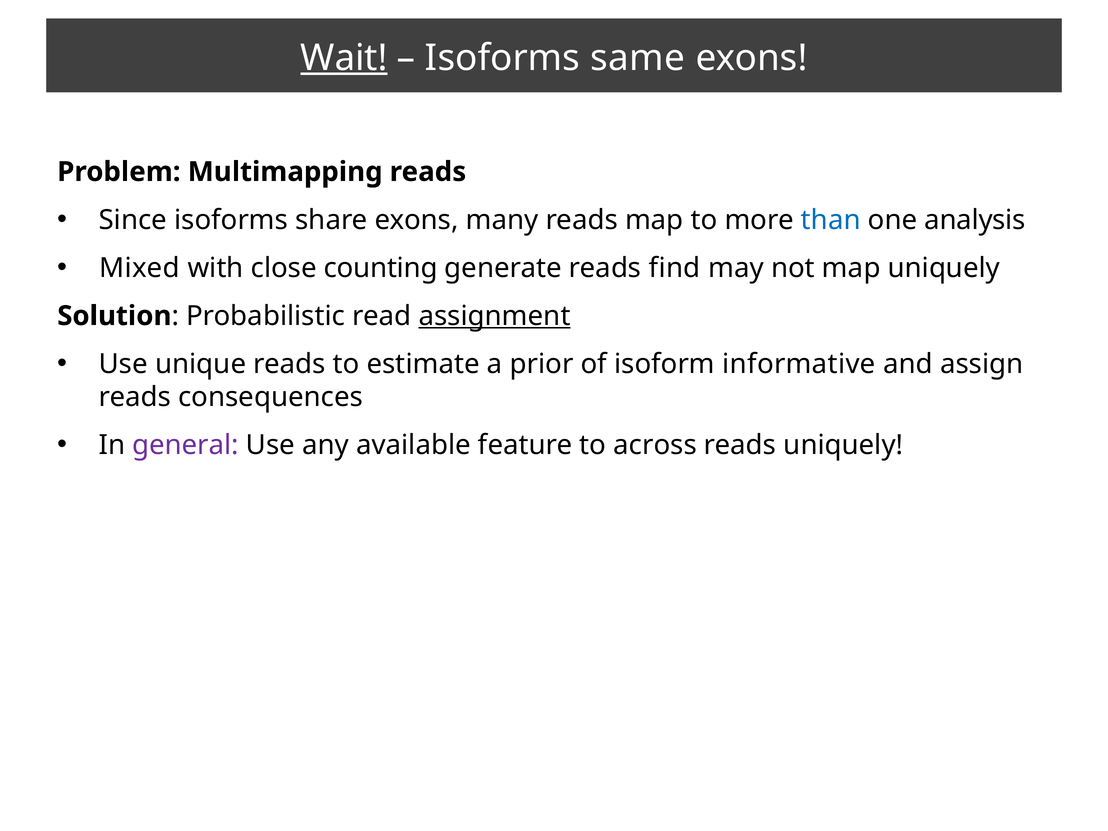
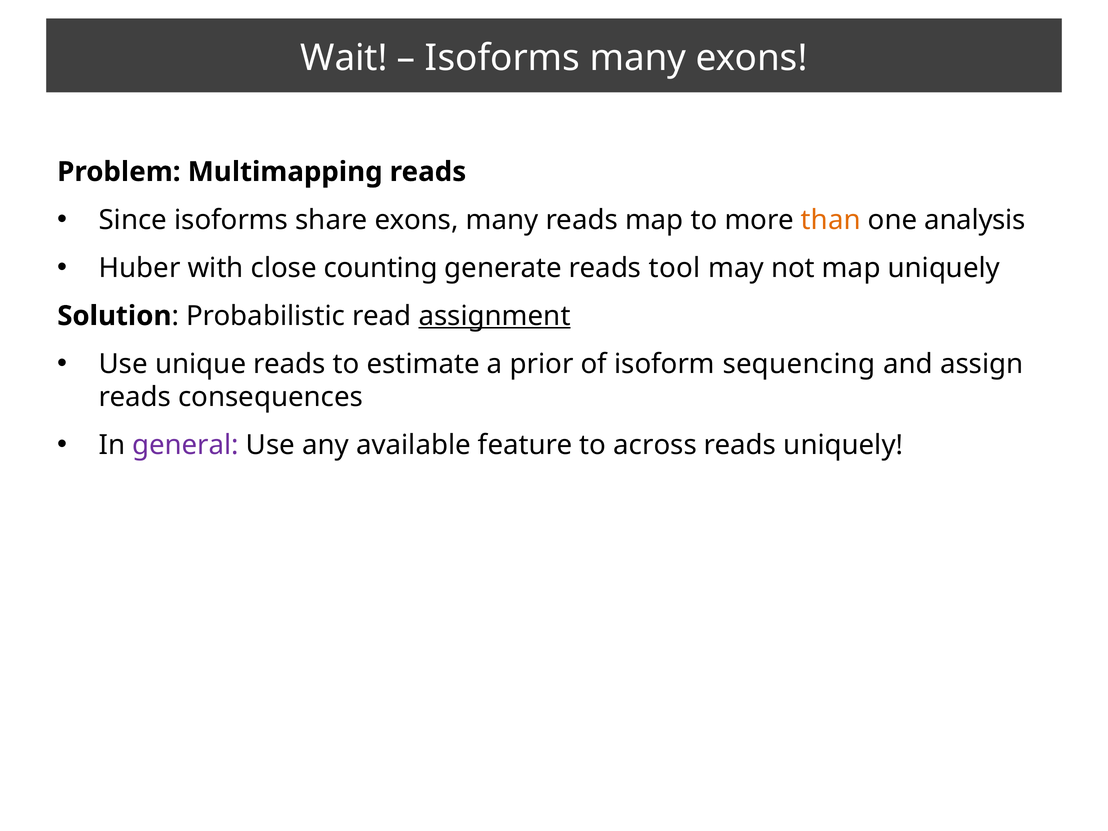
Wait underline: present -> none (344, 58)
Isoforms same: same -> many (638, 58)
than colour: blue -> orange (831, 220)
Mixed: Mixed -> Huber (140, 268)
find: find -> tool (675, 268)
informative: informative -> sequencing (799, 364)
